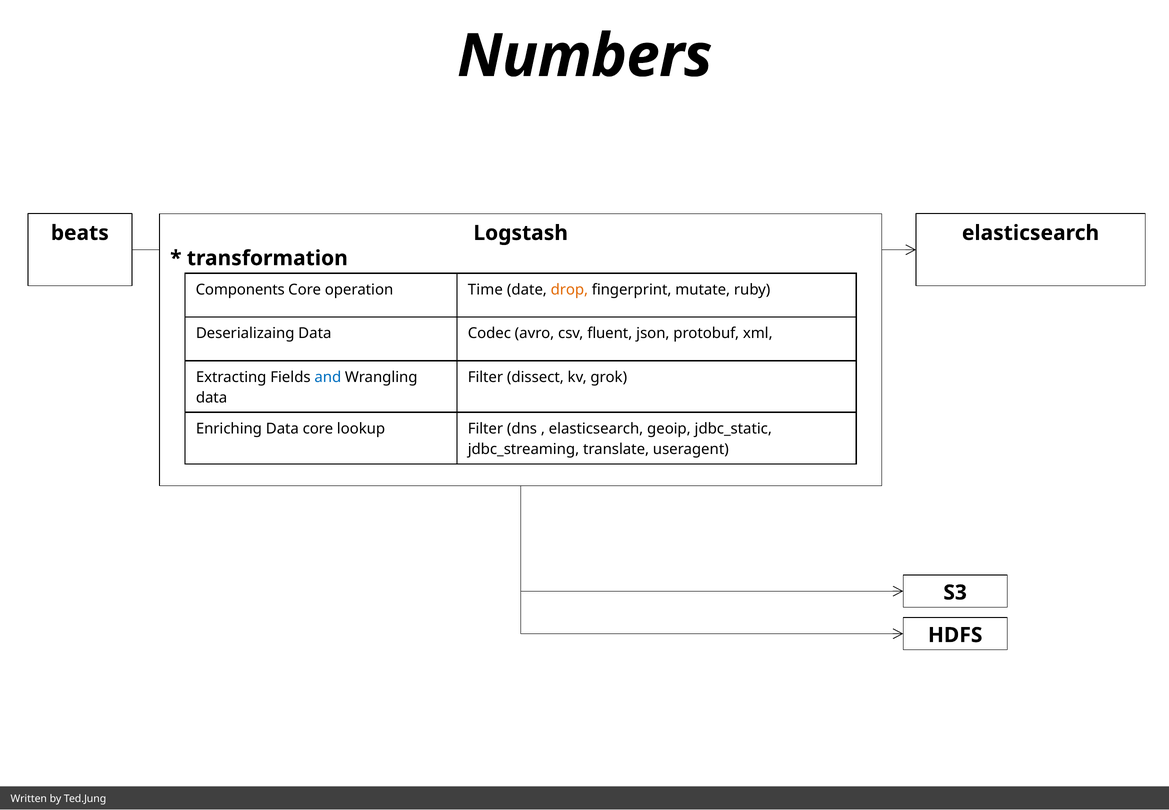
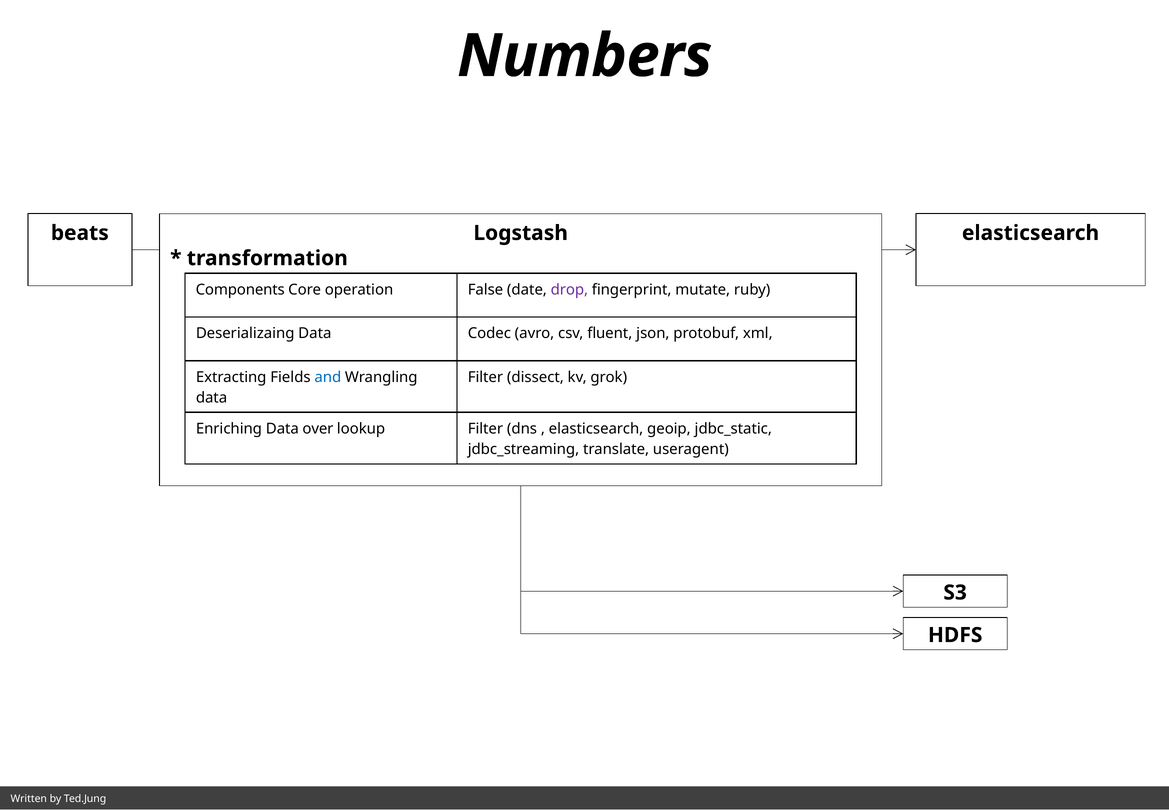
Time: Time -> False (485, 289)
drop colour: orange -> purple (569, 289)
Data core: core -> over (318, 428)
